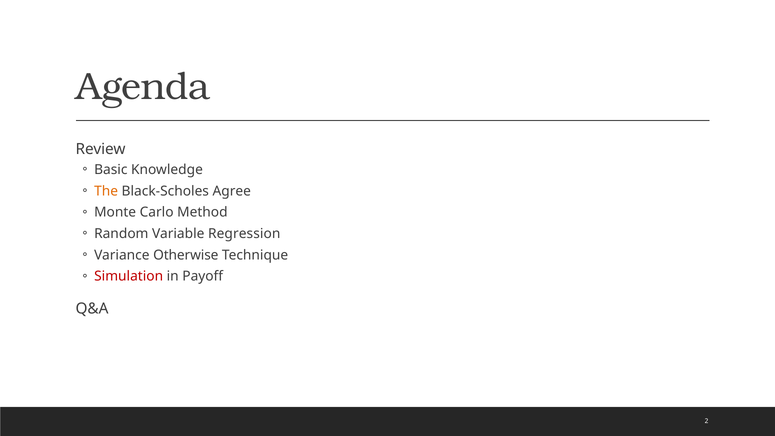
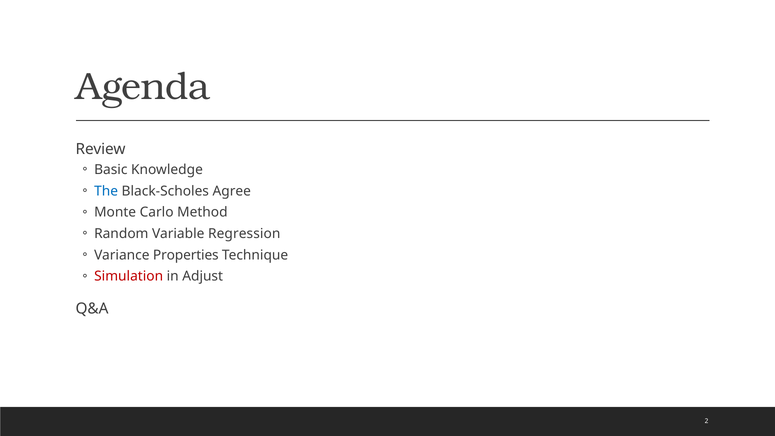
The colour: orange -> blue (106, 191)
Otherwise: Otherwise -> Properties (186, 255)
Payoff: Payoff -> Adjust (203, 276)
